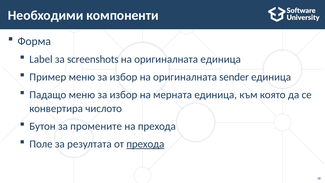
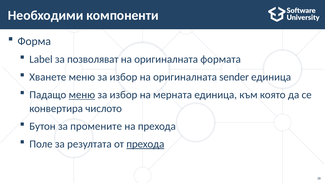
screenshots: screenshots -> позволяват (93, 59)
оригиналната единица: единица -> формата (221, 59)
Пример: Пример -> Хванете (48, 77)
меню underline: none -> present (82, 95)
